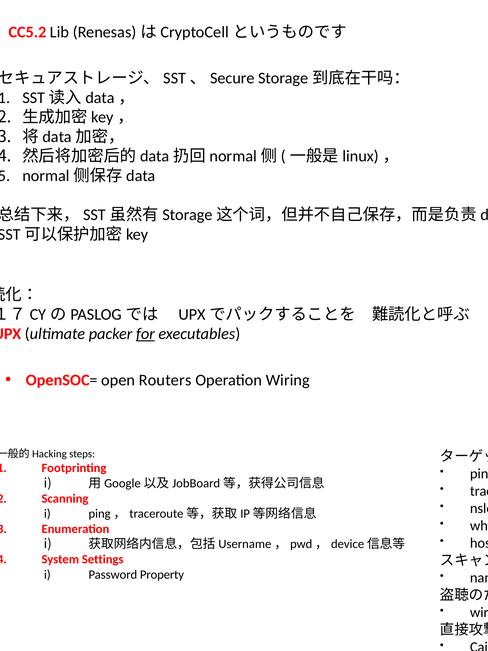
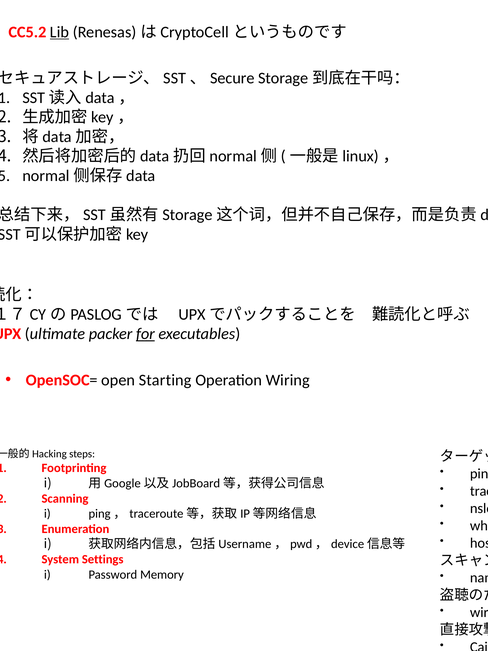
Lib underline: none -> present (60, 32)
Routers: Routers -> Starting (165, 380)
Property: Property -> Memory (162, 574)
